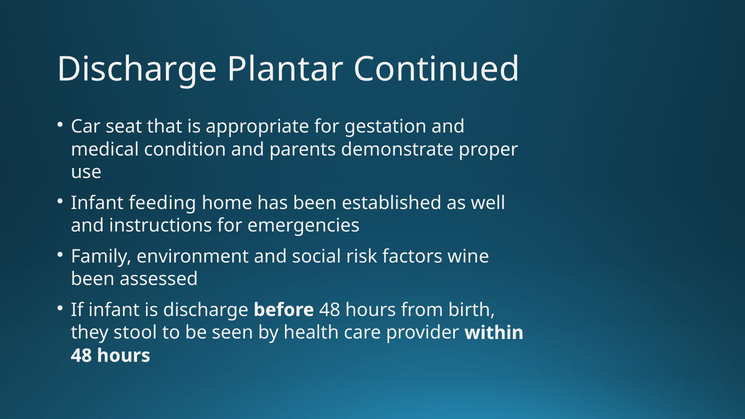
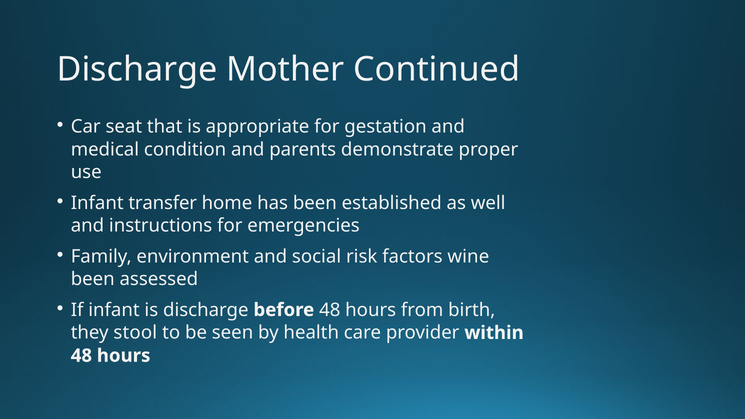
Plantar: Plantar -> Mother (285, 69)
feeding: feeding -> transfer (163, 203)
